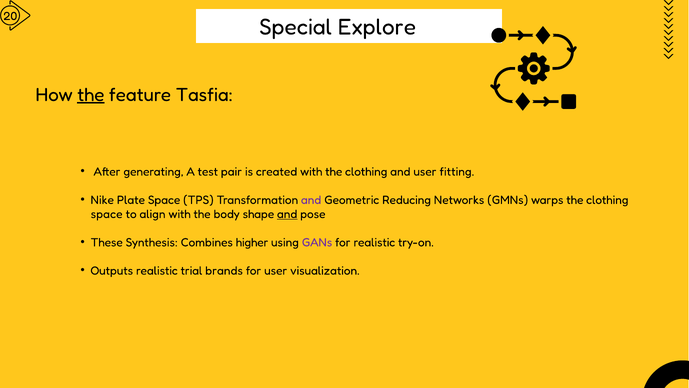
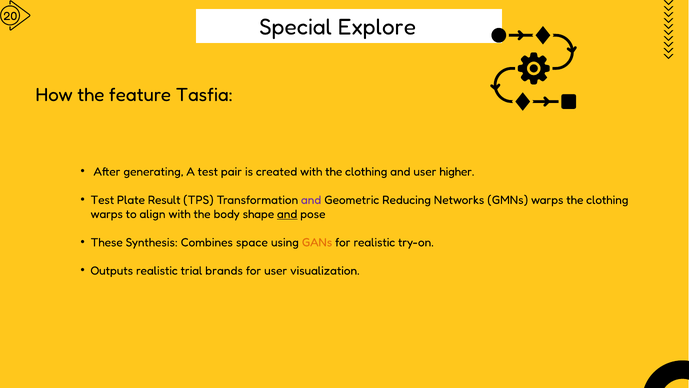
the underline: present -> none (91, 95)
fitting: fitting -> higher (457, 171)
Nike: Nike -> Test (102, 200)
Plate Space: Space -> Result (164, 200)
space: space -> warps (107, 214)
higher: higher -> space (252, 242)
GANs colour: purple -> orange (317, 242)
